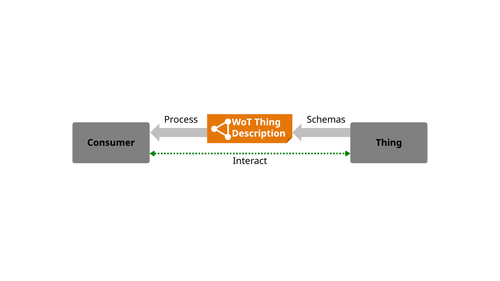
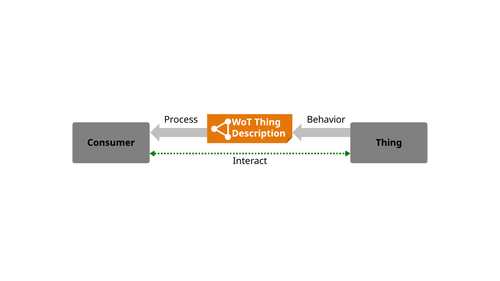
Schemas: Schemas -> Behavior (326, 120)
